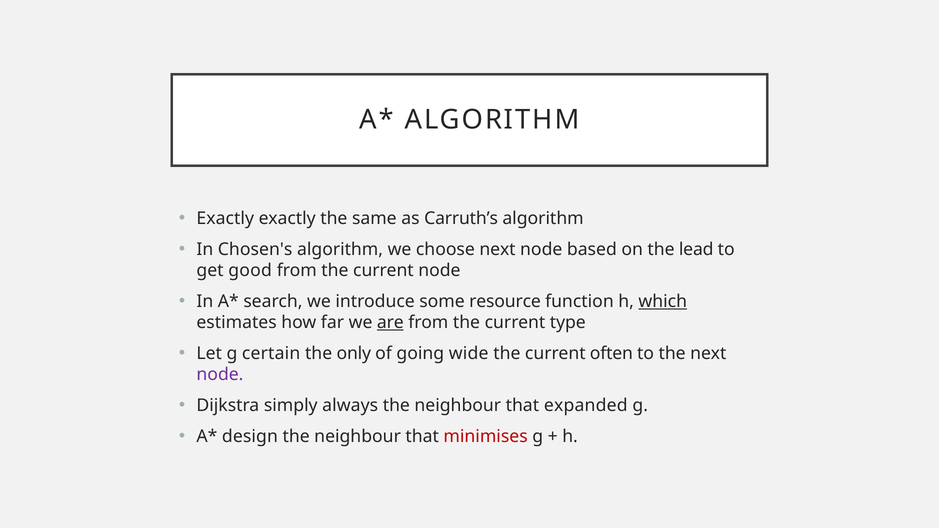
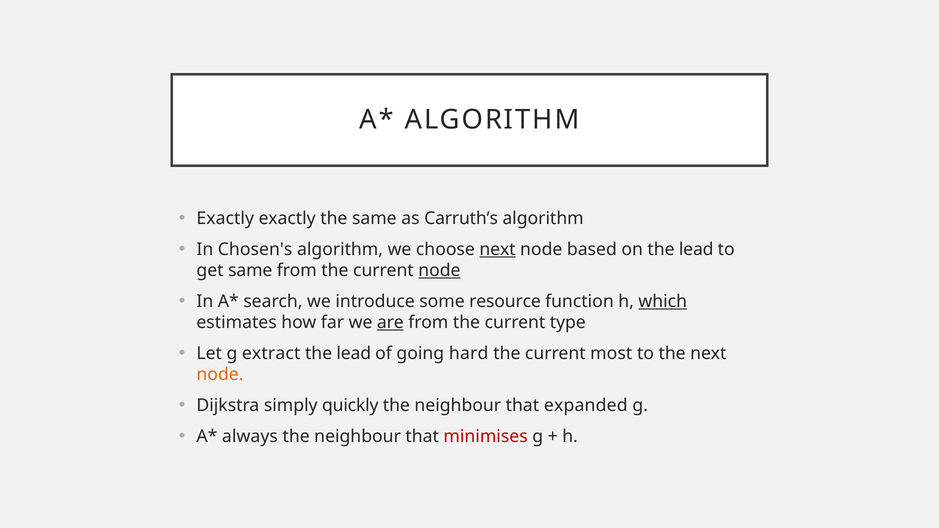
next underline: none -> present (498, 249)
get good: good -> same (250, 271)
node underline: none -> present (439, 271)
certain: certain -> extract (271, 353)
only: only -> lead (354, 353)
wide: wide -> hard (469, 353)
often: often -> most (611, 353)
node colour: purple -> orange (220, 375)
always: always -> quickly (350, 406)
design: design -> always (250, 436)
